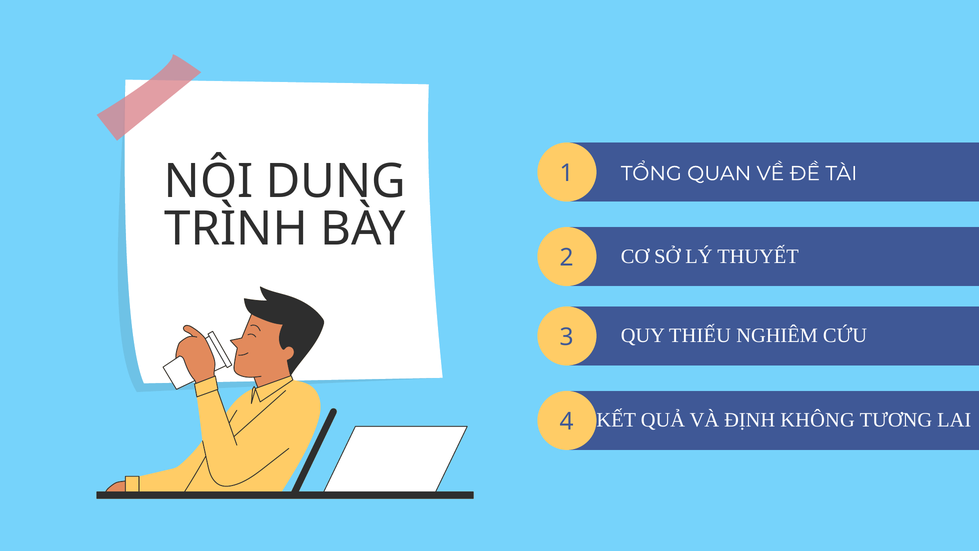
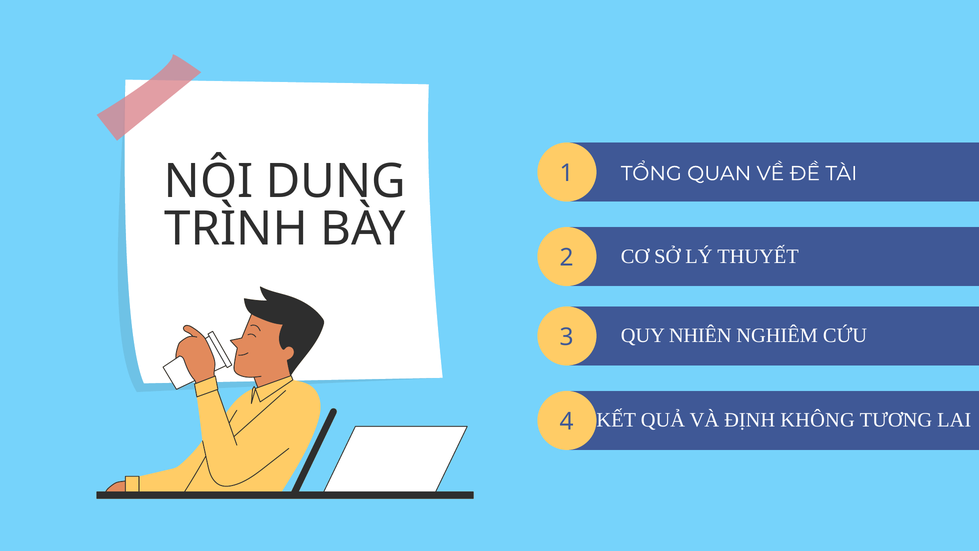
THIẾU: THIẾU -> NHIÊN (700, 336)
